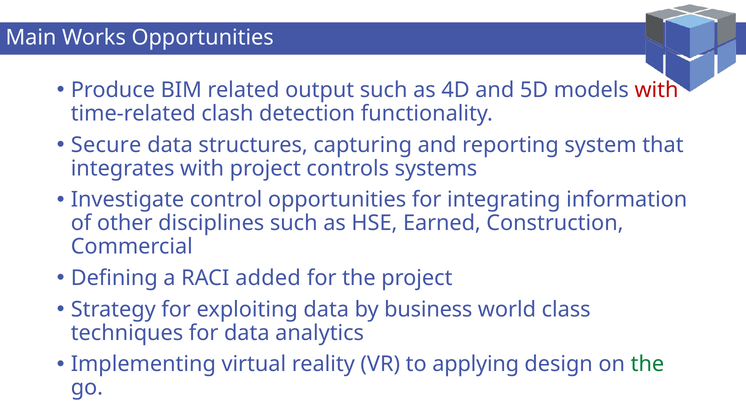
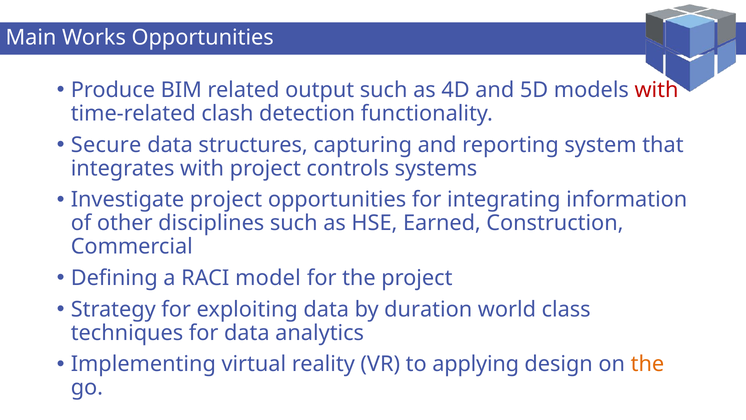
Investigate control: control -> project (226, 200)
added: added -> model (268, 278)
business: business -> duration (428, 309)
the colour: green -> orange (647, 364)
